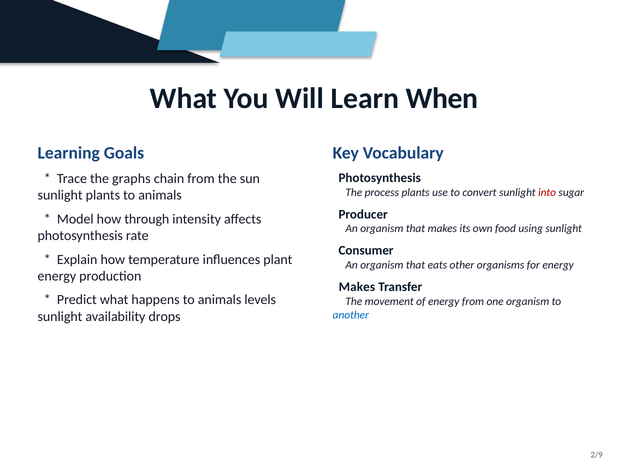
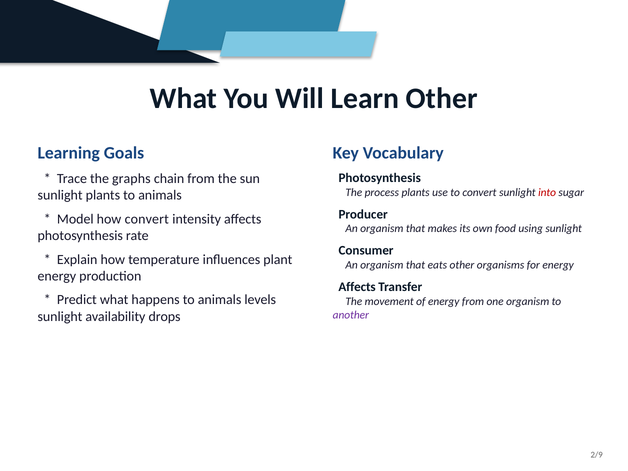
Learn When: When -> Other (442, 98)
how through: through -> convert (147, 219)
Makes: Makes -> Affects (357, 287)
another colour: blue -> purple (351, 315)
